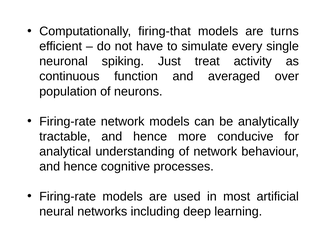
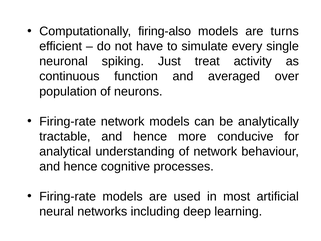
firing-that: firing-that -> firing-also (165, 31)
